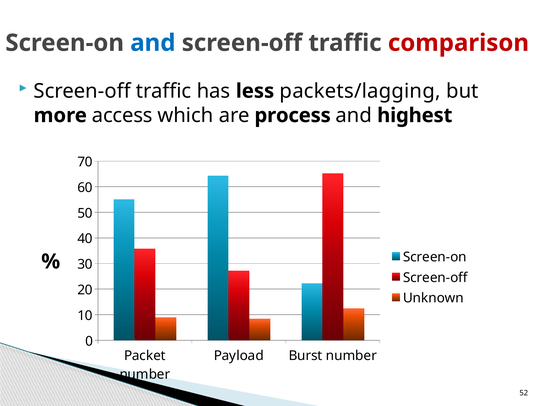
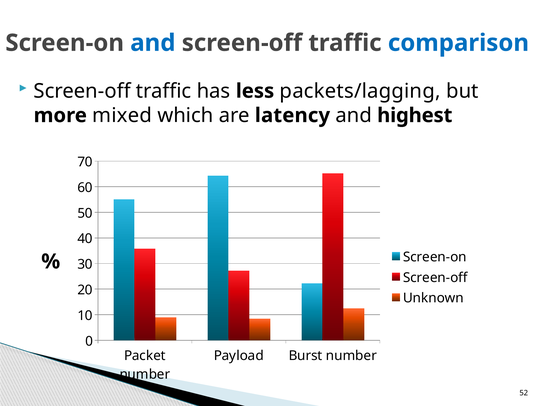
comparison colour: red -> blue (458, 43)
access: access -> mixed (122, 115)
process: process -> latency (292, 115)
